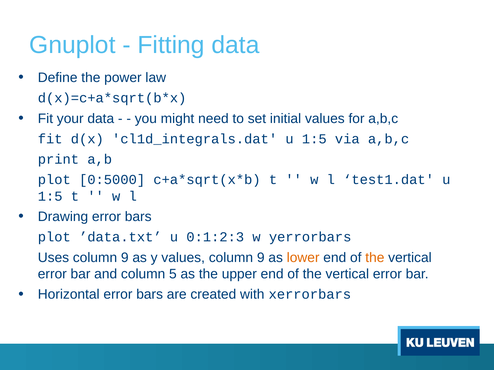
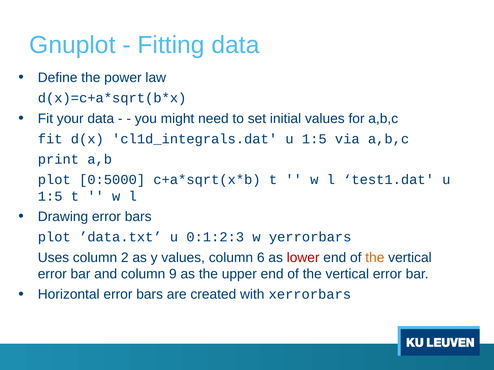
Uses column 9: 9 -> 2 (125, 258)
values column 9: 9 -> 6 (261, 258)
lower colour: orange -> red (303, 258)
5: 5 -> 9 (173, 274)
